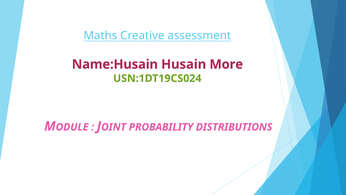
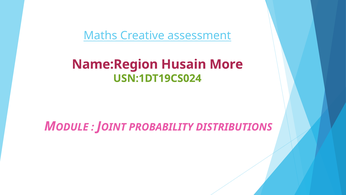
Name:Husain: Name:Husain -> Name:Region (115, 64)
